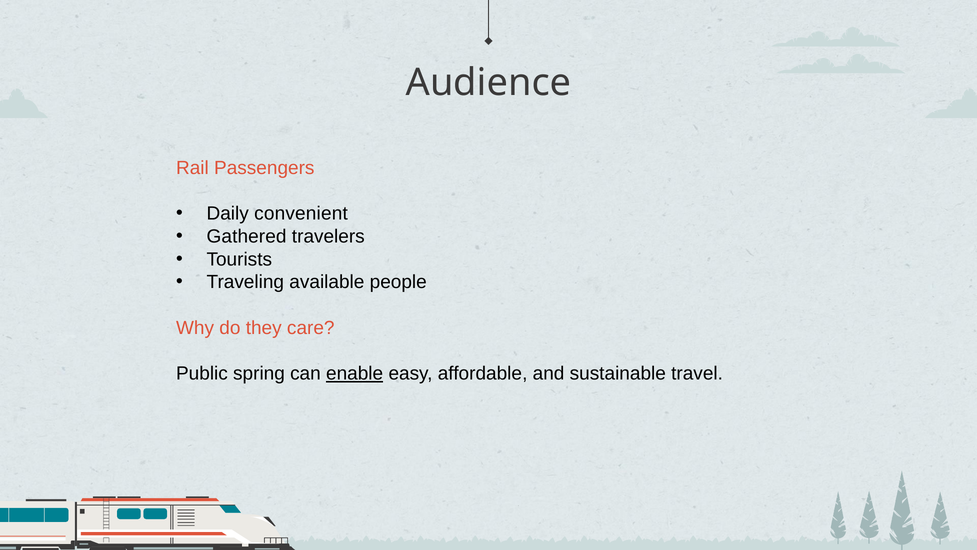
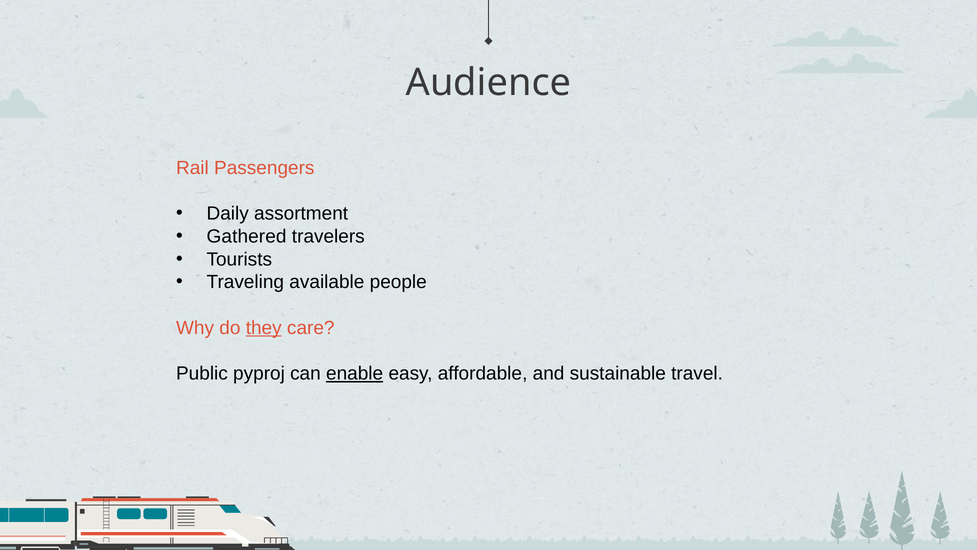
convenient: convenient -> assortment (301, 214)
they underline: none -> present (264, 328)
spring: spring -> pyproj (259, 373)
